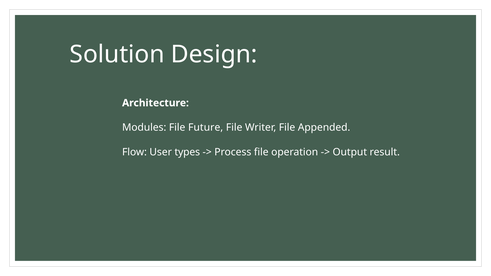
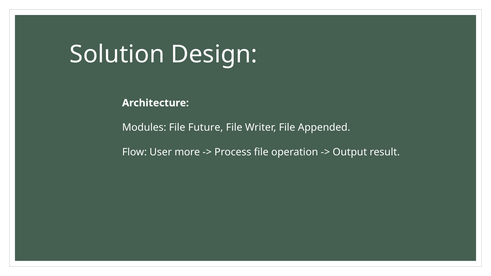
types: types -> more (187, 152)
